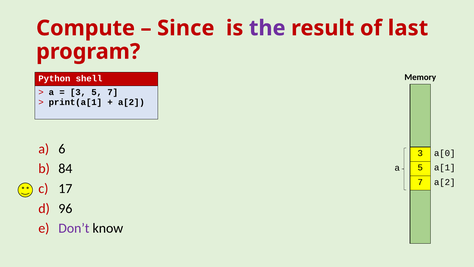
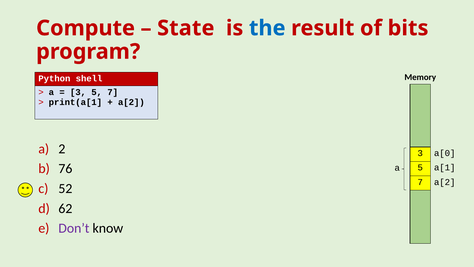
Since: Since -> State (186, 28)
the colour: purple -> blue (267, 28)
last: last -> bits (408, 28)
6: 6 -> 2 (62, 149)
84: 84 -> 76 (65, 168)
17: 17 -> 52 (65, 188)
96: 96 -> 62 (65, 208)
